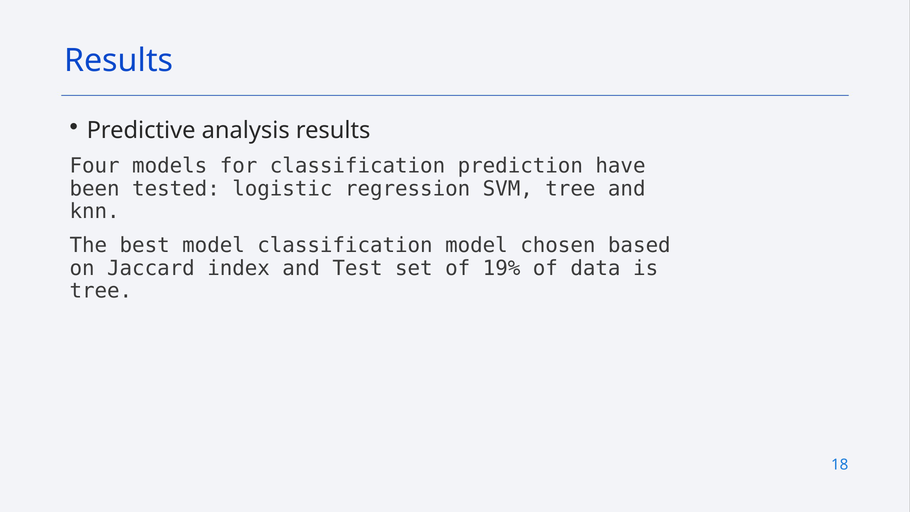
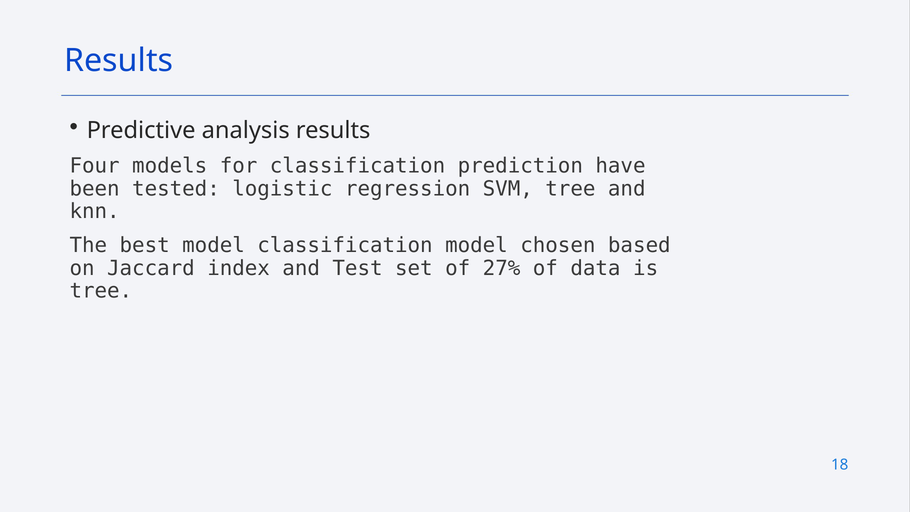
19%: 19% -> 27% (502, 268)
